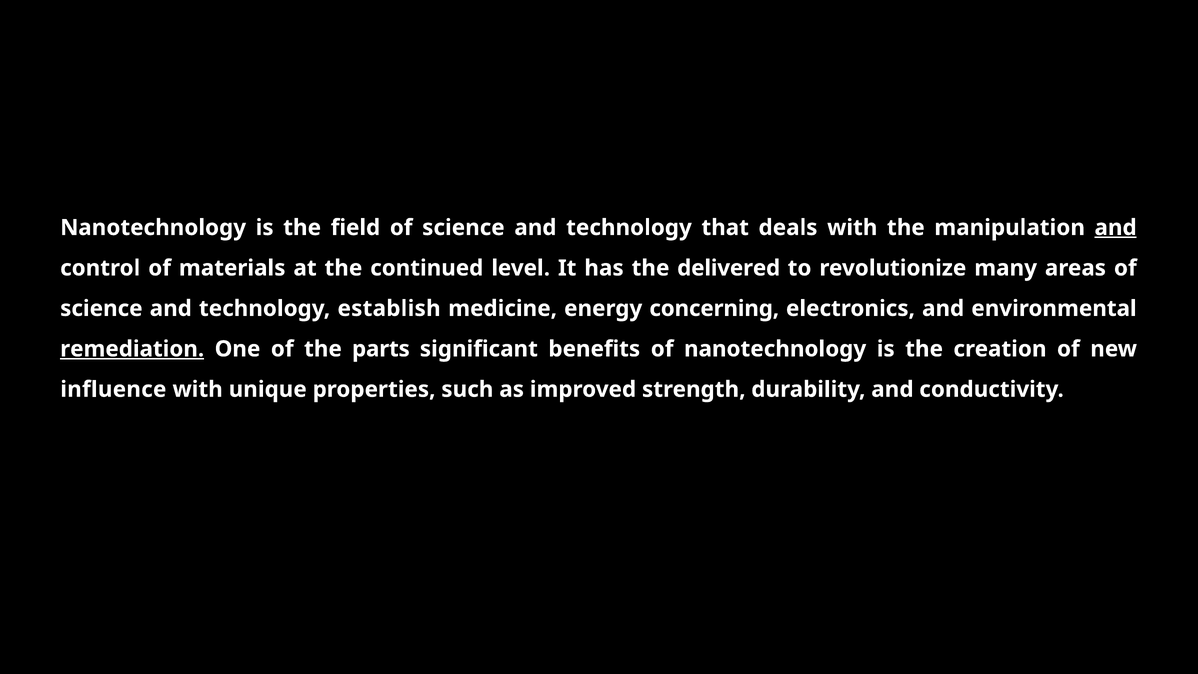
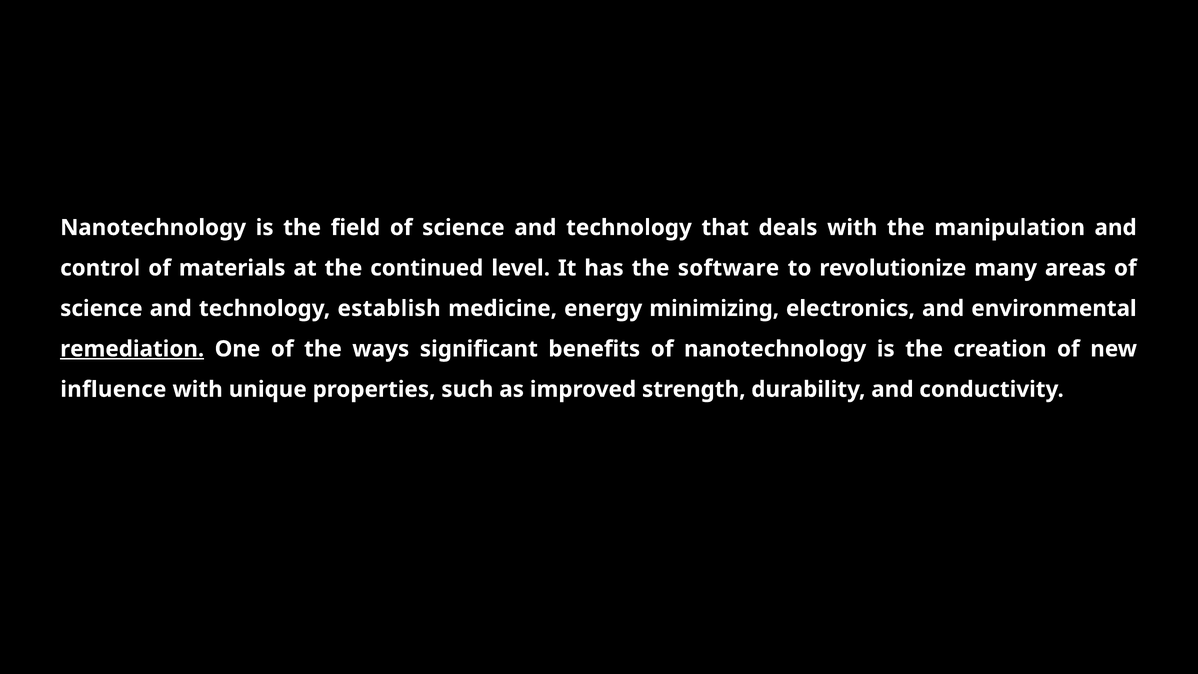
and underline: present -> none (1116, 228)
delivered: delivered -> software (728, 268)
concerning: concerning -> minimizing (714, 308)
parts: parts -> ways (381, 349)
